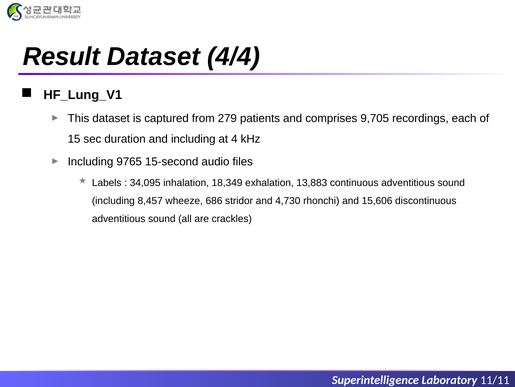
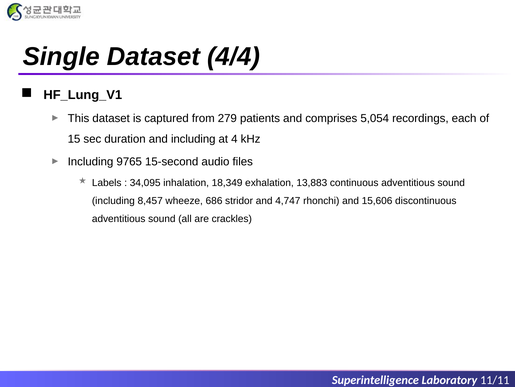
Result: Result -> Single (61, 57)
9,705: 9,705 -> 5,054 (375, 118)
4,730: 4,730 -> 4,747 (288, 200)
